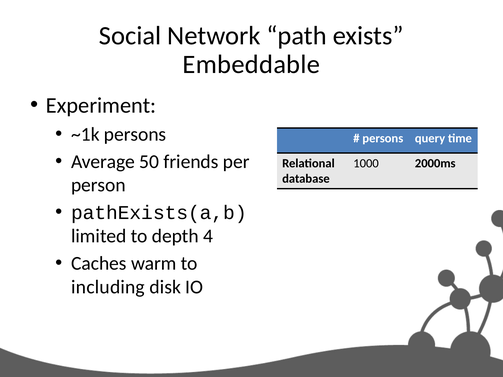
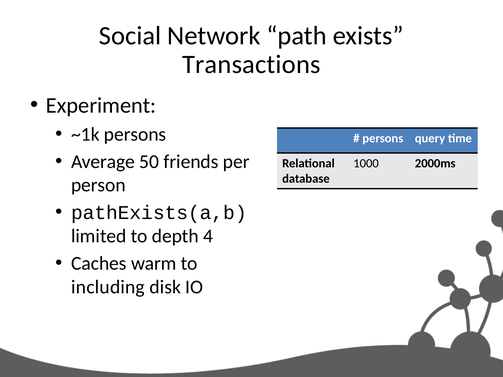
Embeddable: Embeddable -> Transactions (251, 64)
